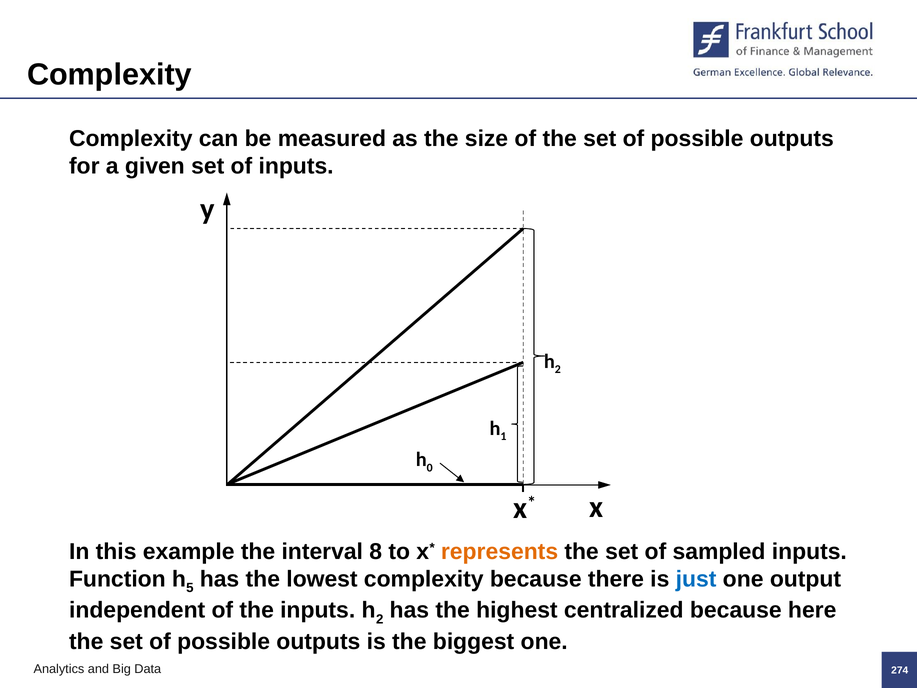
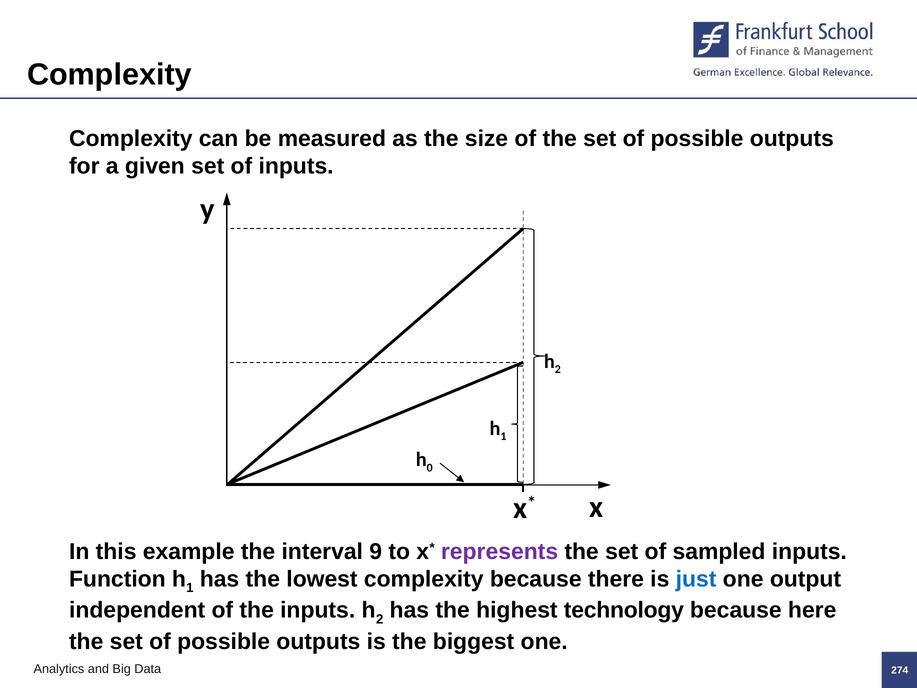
8: 8 -> 9 (376, 551)
represents colour: orange -> purple (500, 551)
5: 5 -> 1 (190, 588)
centralized: centralized -> technology (624, 610)
